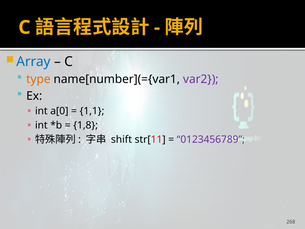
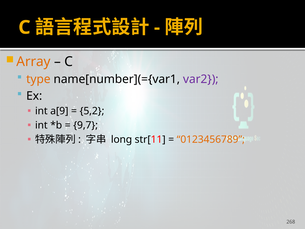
Array colour: blue -> orange (34, 62)
a[0: a[0 -> a[9 (59, 111)
1,1: 1,1 -> 5,2 (92, 111)
1,8: 1,8 -> 9,7 (86, 125)
shift: shift -> long (122, 139)
0123456789 colour: purple -> orange (211, 139)
